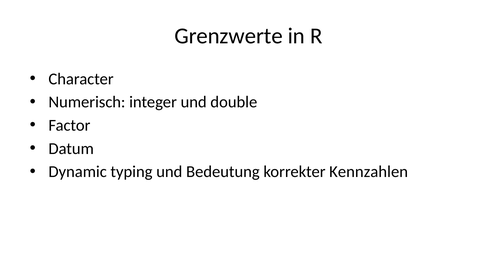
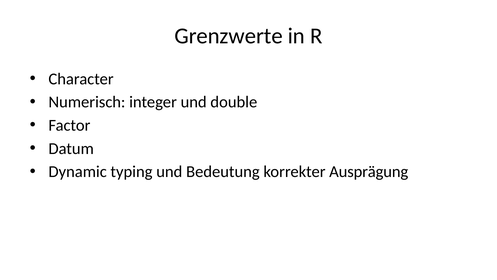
Kennzahlen: Kennzahlen -> Ausprägung (369, 172)
